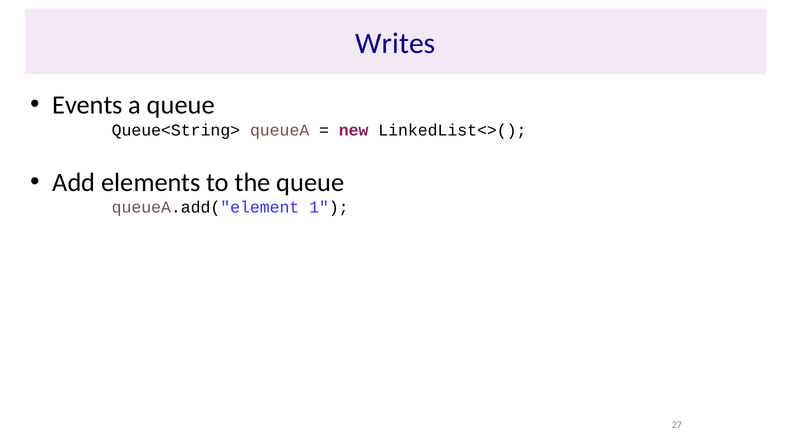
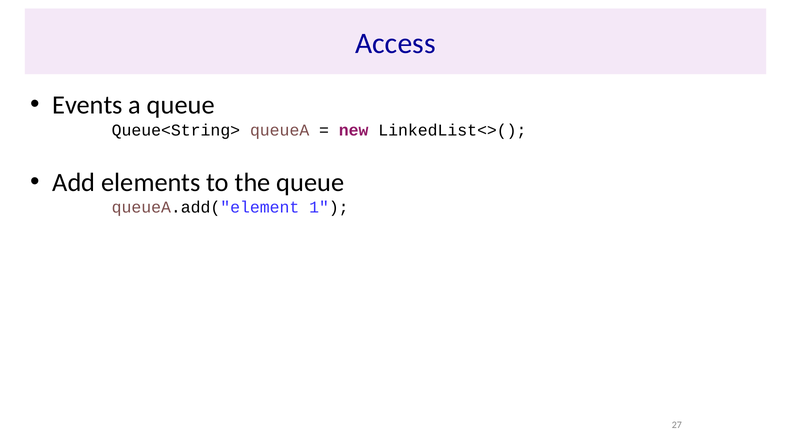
Writes: Writes -> Access (395, 43)
